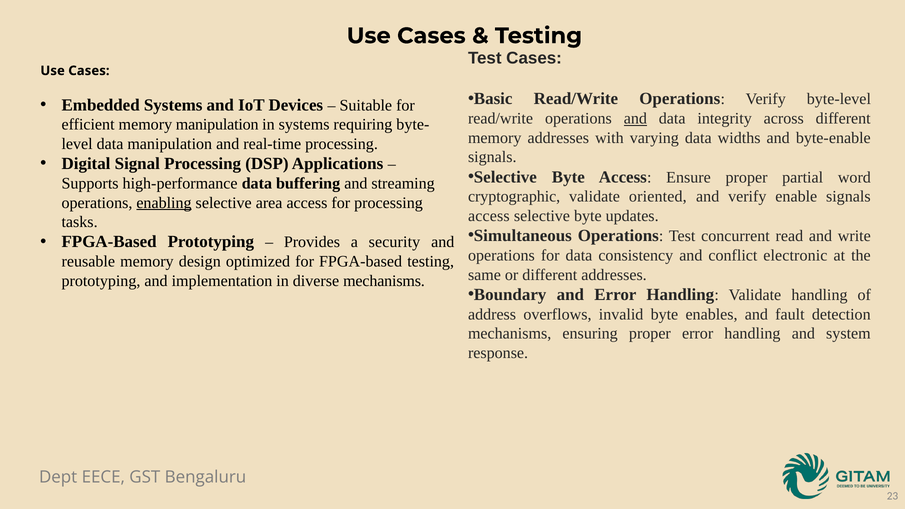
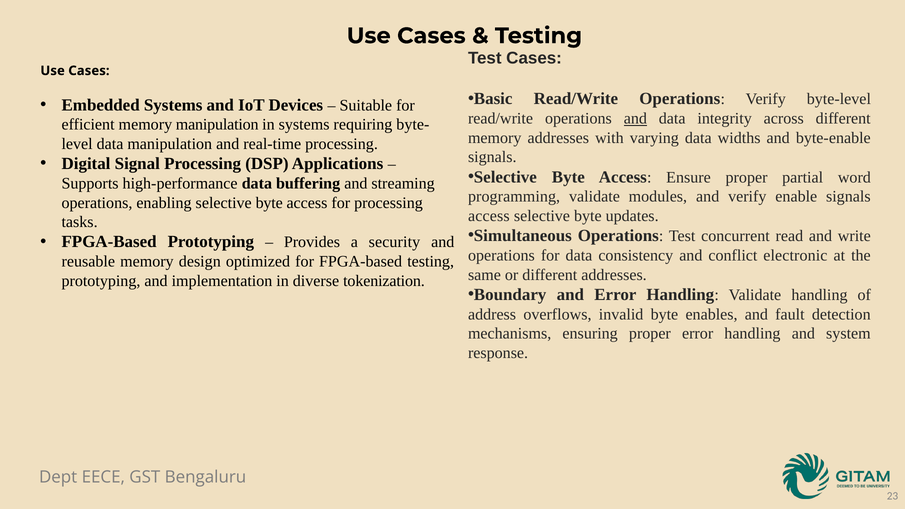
cryptographic: cryptographic -> programming (514, 197)
oriented: oriented -> modules (658, 197)
enabling underline: present -> none (164, 203)
area: area -> byte (269, 203)
diverse mechanisms: mechanisms -> tokenization (384, 281)
